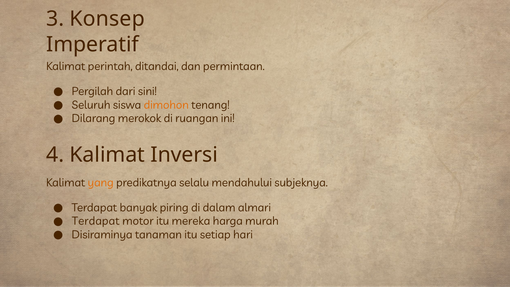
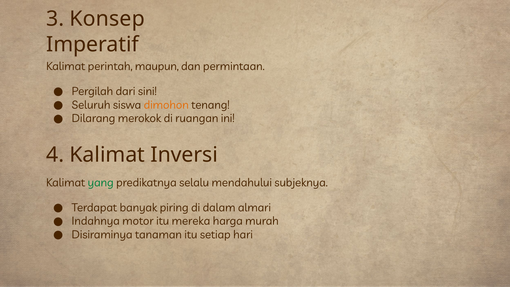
ditandai: ditandai -> maupun (157, 66)
yang colour: orange -> green (101, 183)
Terdapat: Terdapat -> Indahnya (96, 221)
